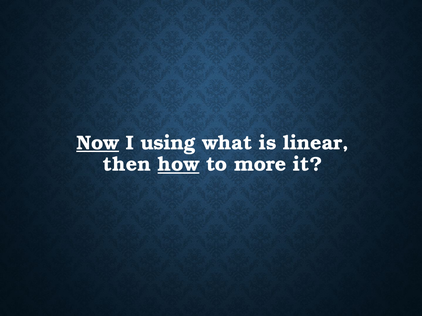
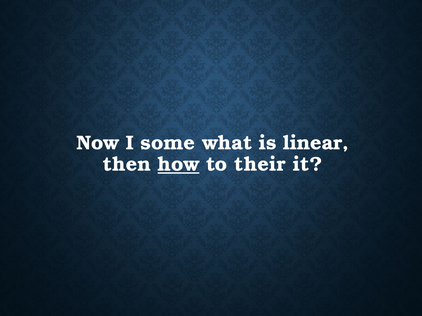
Now underline: present -> none (98, 143)
using: using -> some (168, 143)
more: more -> their (260, 165)
